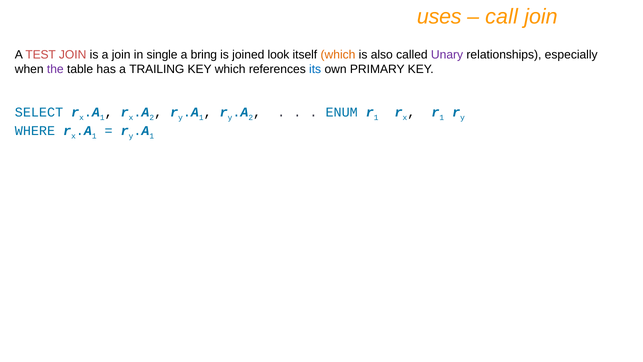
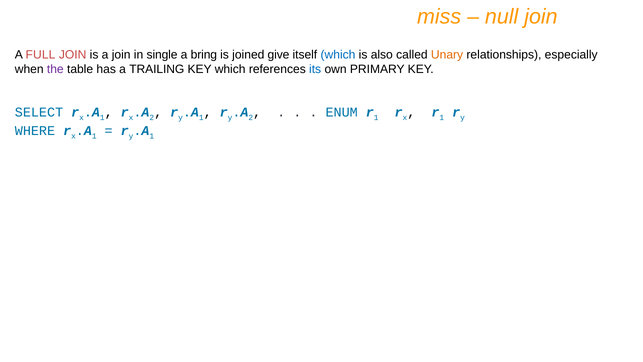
uses: uses -> miss (439, 17)
call: call -> null (502, 17)
TEST: TEST -> FULL (41, 55)
look: look -> give (278, 55)
which colour: orange -> blue (338, 55)
Unary colour: purple -> orange (447, 55)
